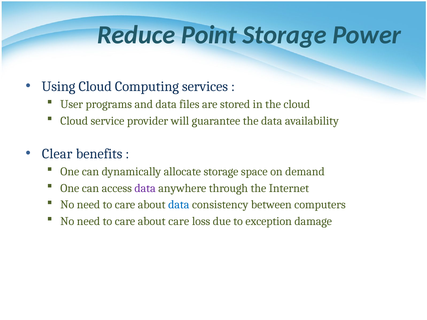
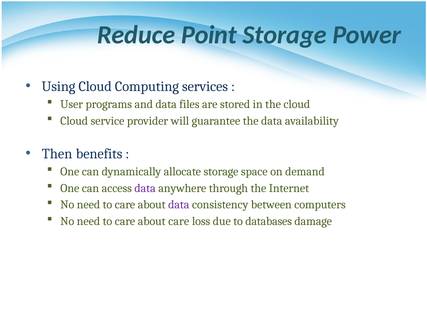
Clear: Clear -> Then (57, 154)
data colour: blue -> purple (179, 205)
exception: exception -> databases (269, 221)
